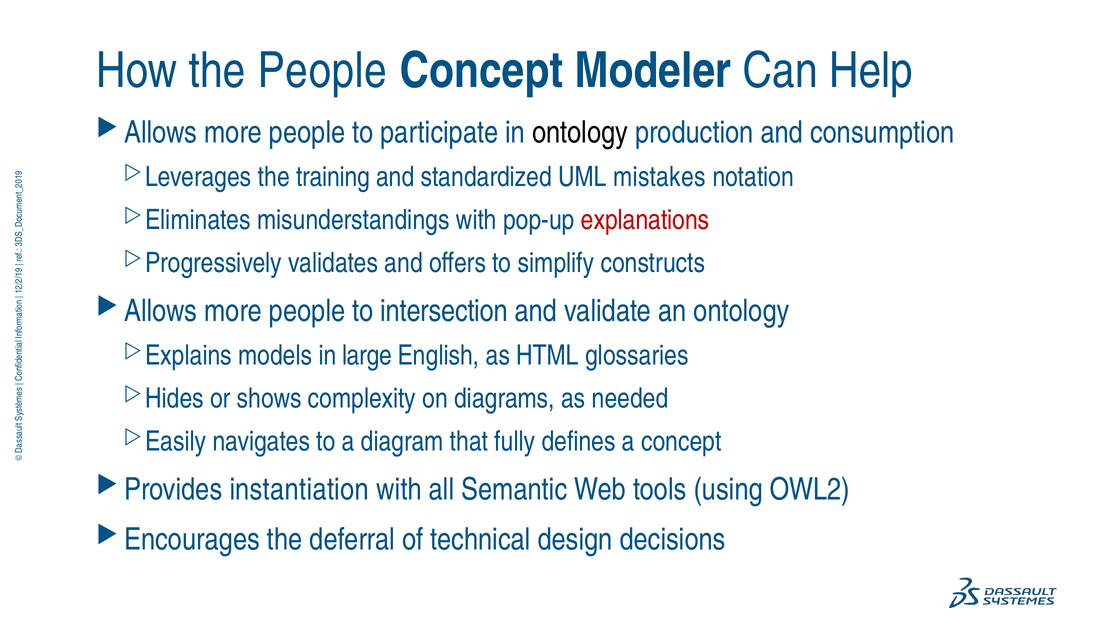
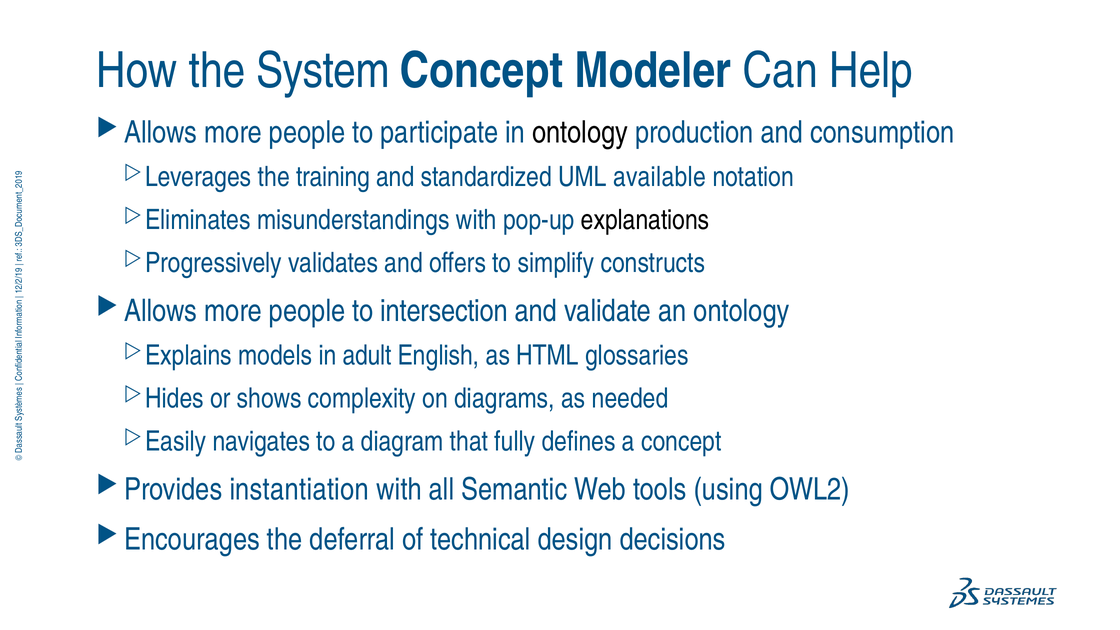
the People: People -> System (323, 71)
mistakes: mistakes -> available (660, 177)
explanations colour: red -> black (645, 220)
large: large -> adult (367, 356)
